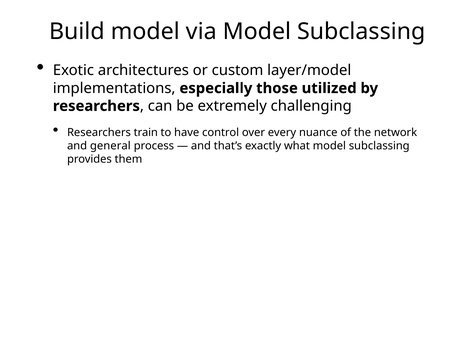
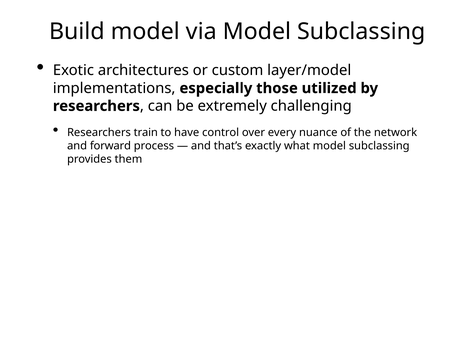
general: general -> forward (110, 146)
